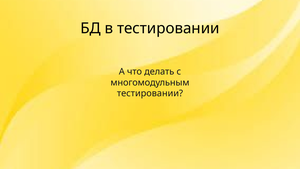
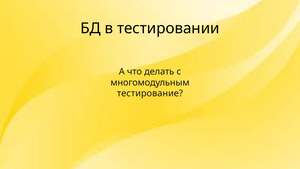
тестировании: тестировании -> тестирование (150, 93)
